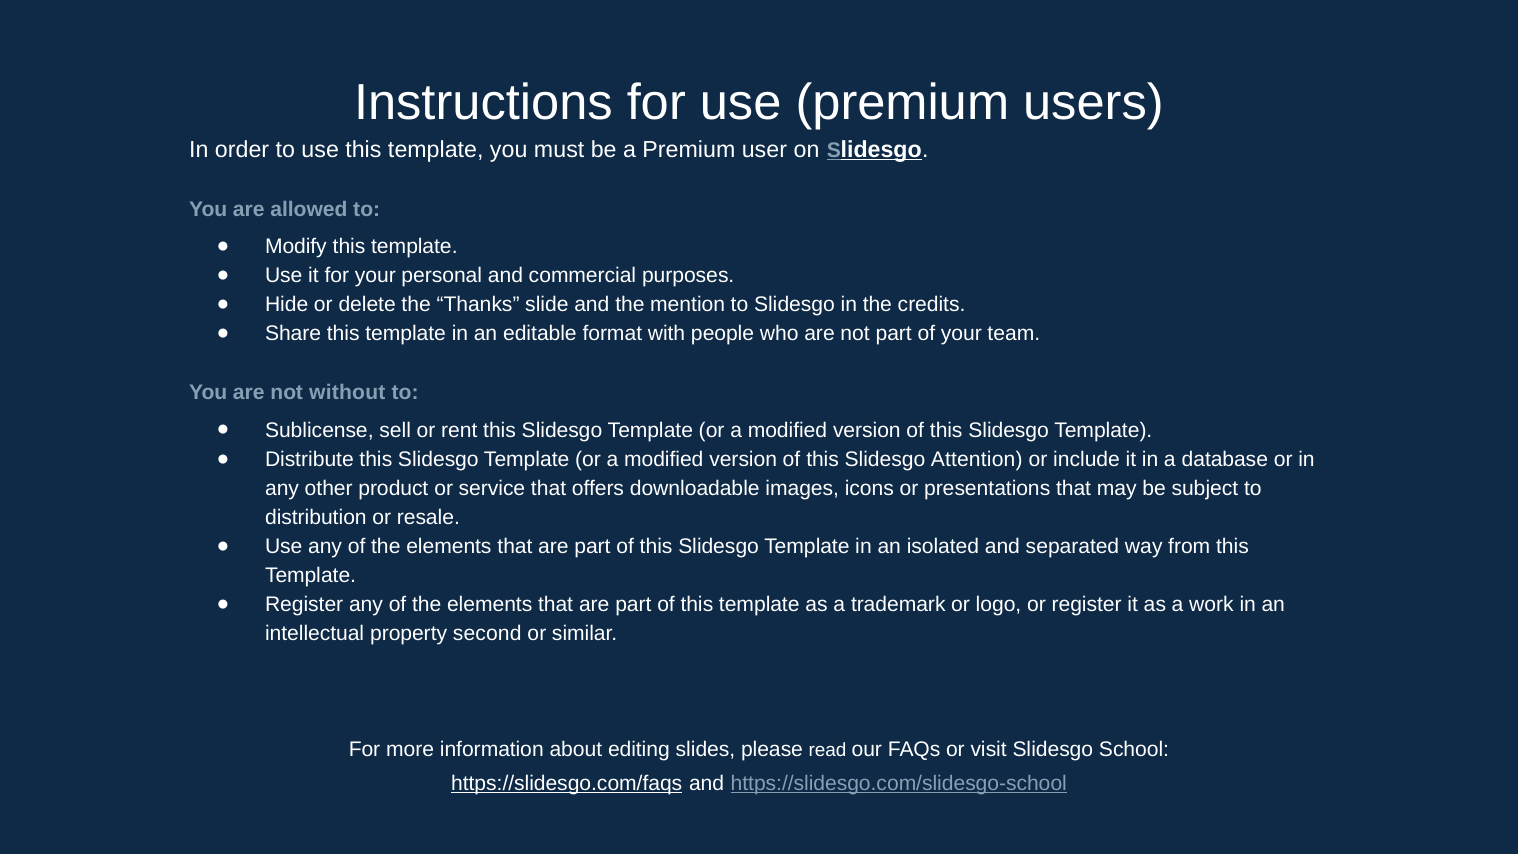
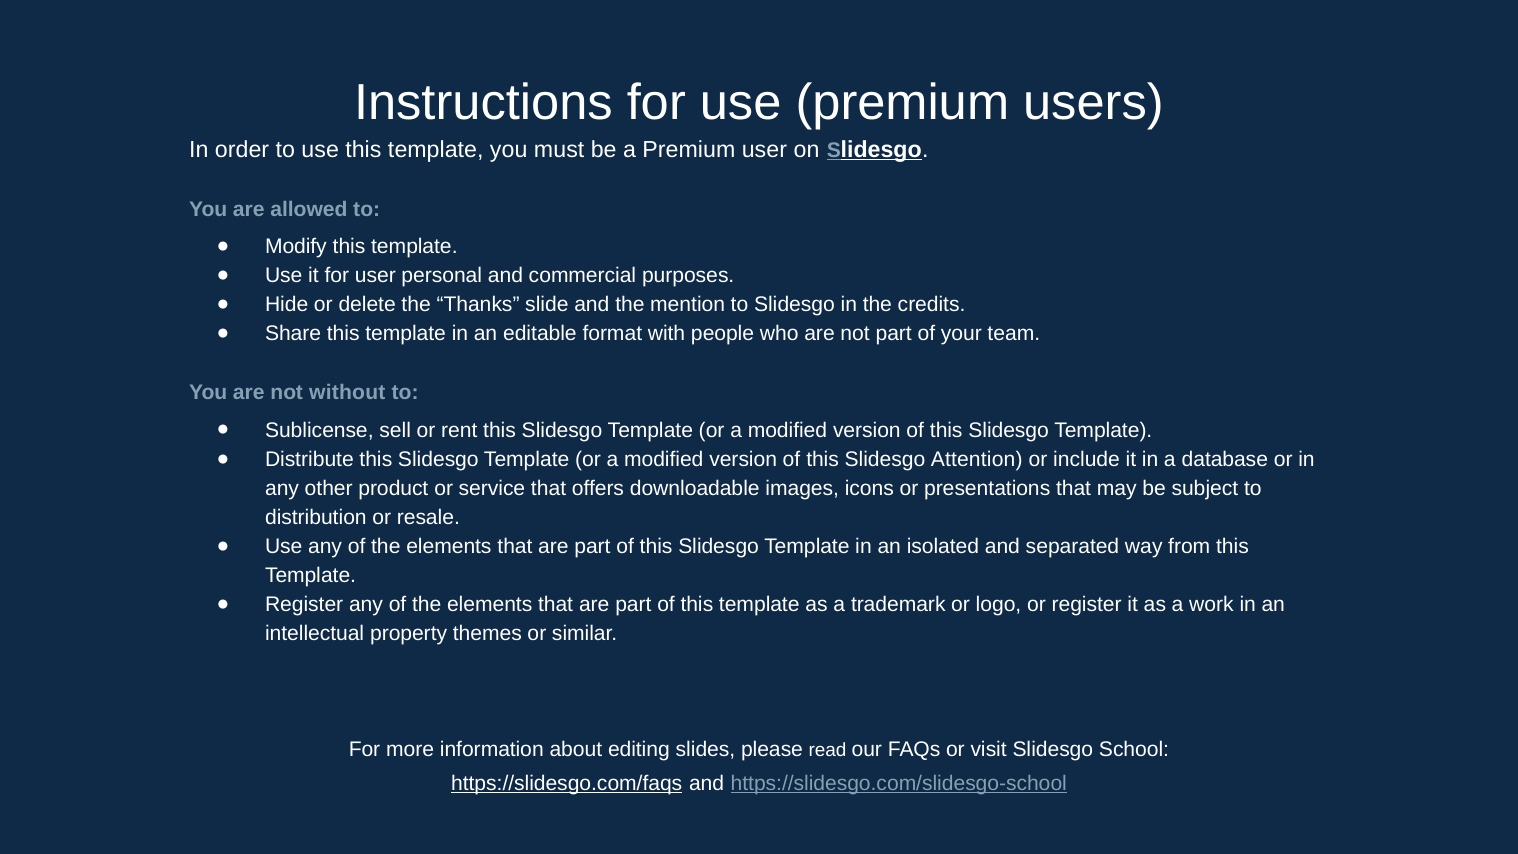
for your: your -> user (375, 276)
second: second -> themes (487, 634)
